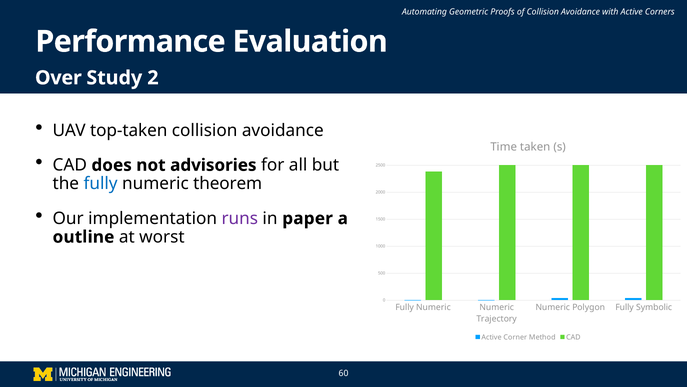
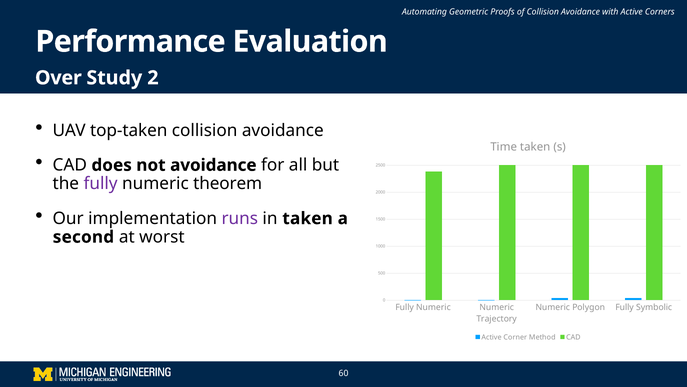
not advisories: advisories -> avoidance (213, 165)
fully colour: blue -> purple (101, 184)
in paper: paper -> taken (308, 218)
outline: outline -> second (83, 237)
